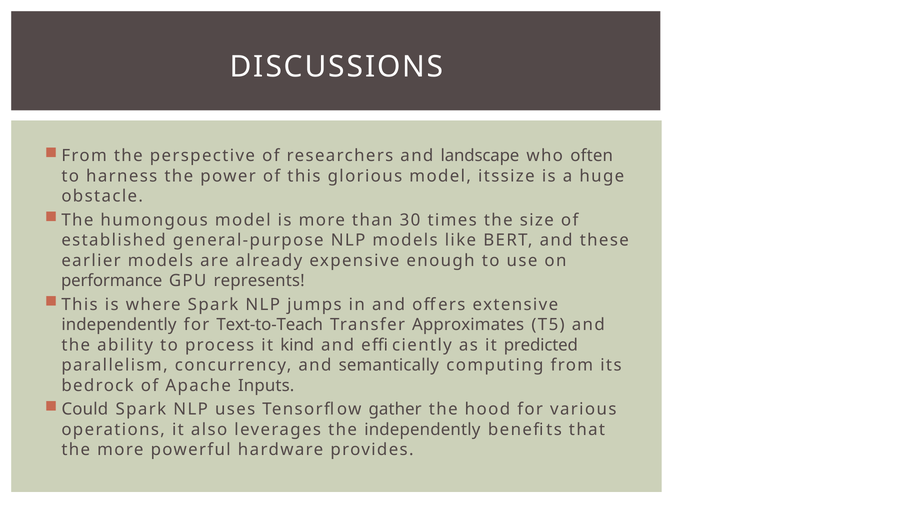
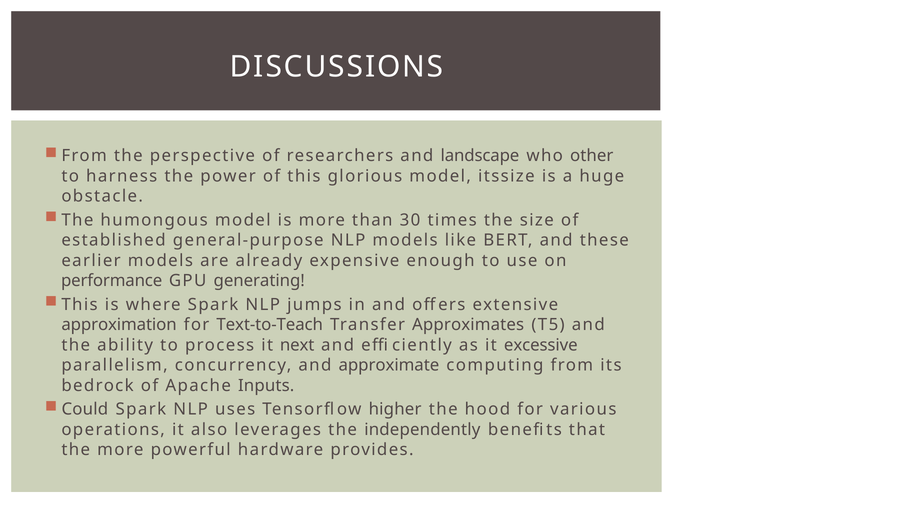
often: often -> other (592, 156)
represents: represents -> generating (259, 281)
independently: independently -> approximation (119, 325)
kind: kind -> next (297, 345)
predicted: predicted -> excessive (541, 345)
semantically: semantically -> approximate (389, 365)
gather: gather -> higher (395, 410)
